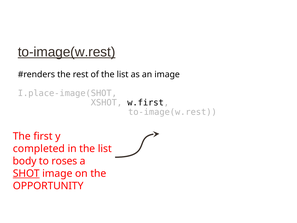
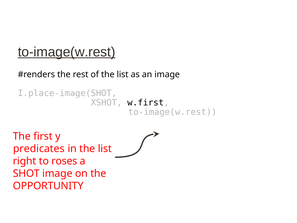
completed: completed -> predicates (39, 148)
body: body -> right (25, 161)
SHOT underline: present -> none (26, 173)
